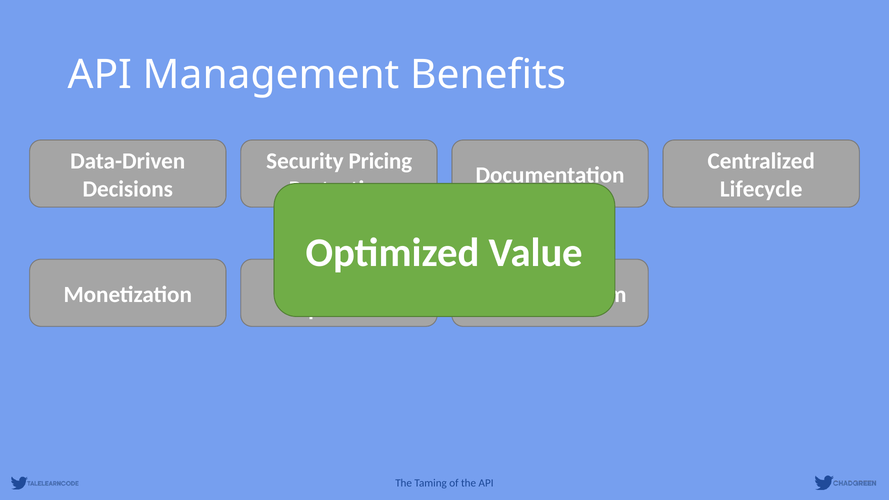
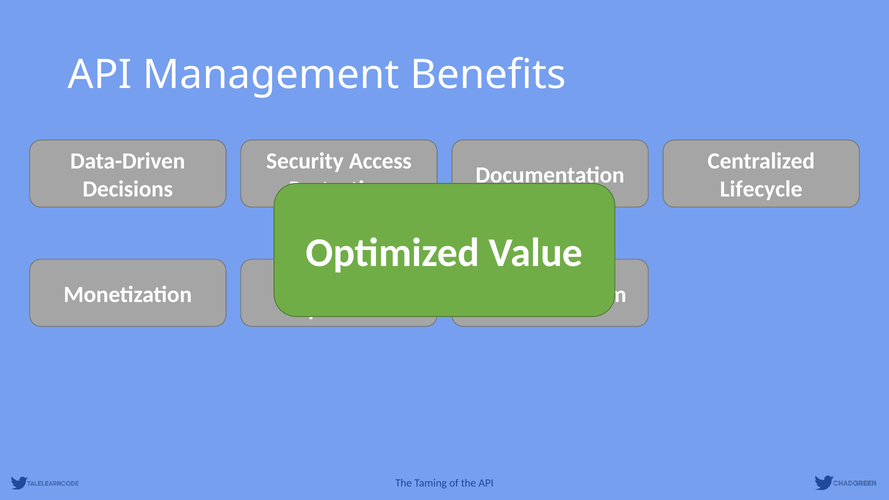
Pricing: Pricing -> Access (380, 161)
